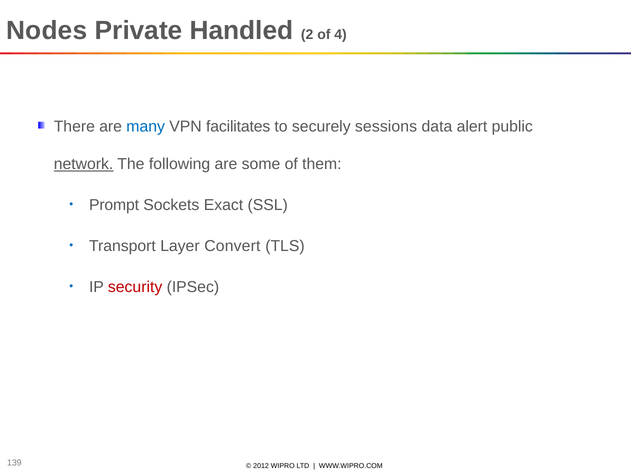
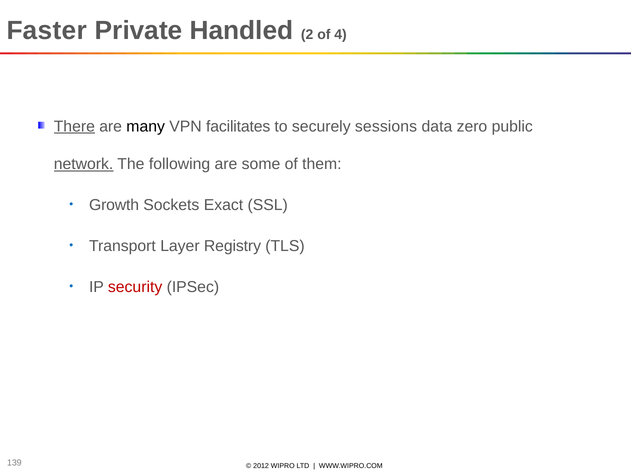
Nodes: Nodes -> Faster (47, 31)
There underline: none -> present (74, 126)
many colour: blue -> black (146, 126)
alert: alert -> zero (472, 126)
Prompt: Prompt -> Growth (114, 205)
Convert: Convert -> Registry (232, 246)
